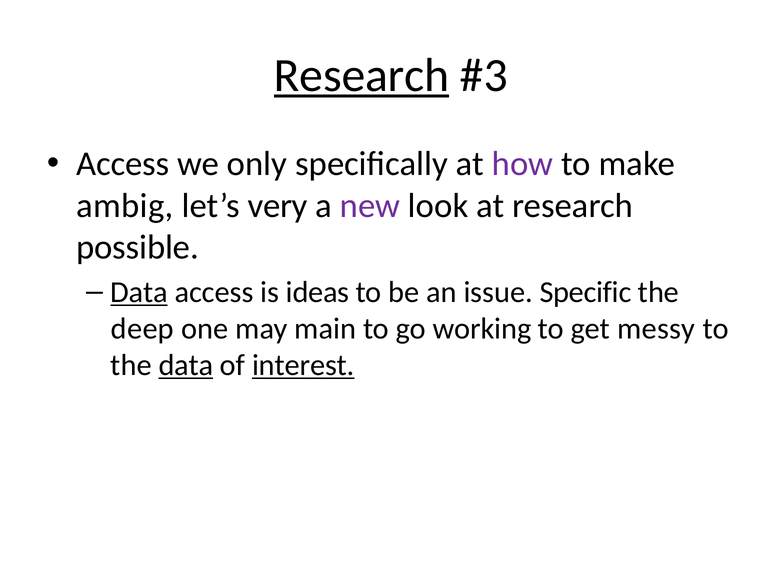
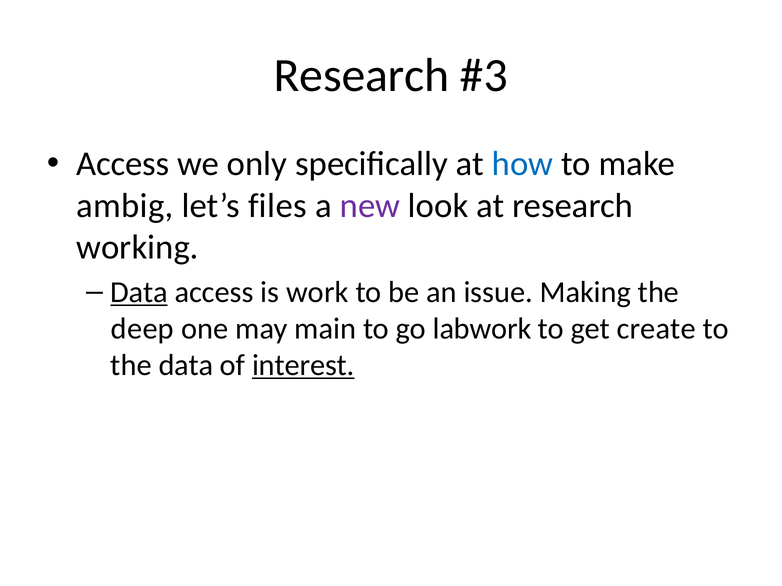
Research underline: present -> none (362, 76)
how colour: purple -> blue (523, 164)
very: very -> files (277, 206)
possible: possible -> working (137, 247)
ideas: ideas -> work (317, 292)
Specific: Specific -> Making (585, 292)
working: working -> labwork (482, 329)
messy: messy -> create (656, 329)
data underline: present -> none (186, 365)
